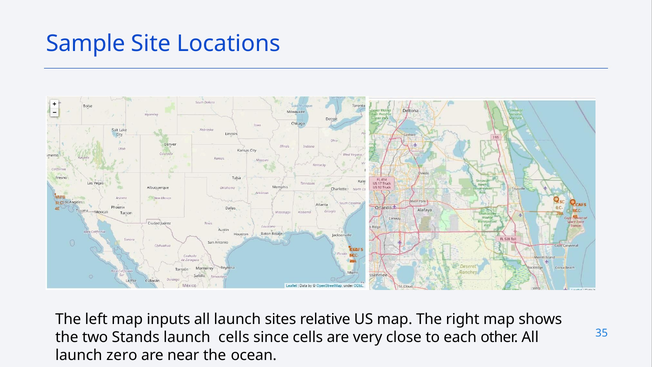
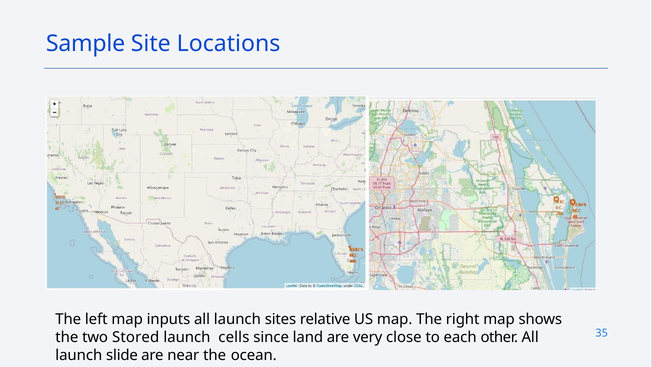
Stands: Stands -> Stored (136, 337)
since cells: cells -> land (308, 337)
zero: zero -> slide (122, 355)
